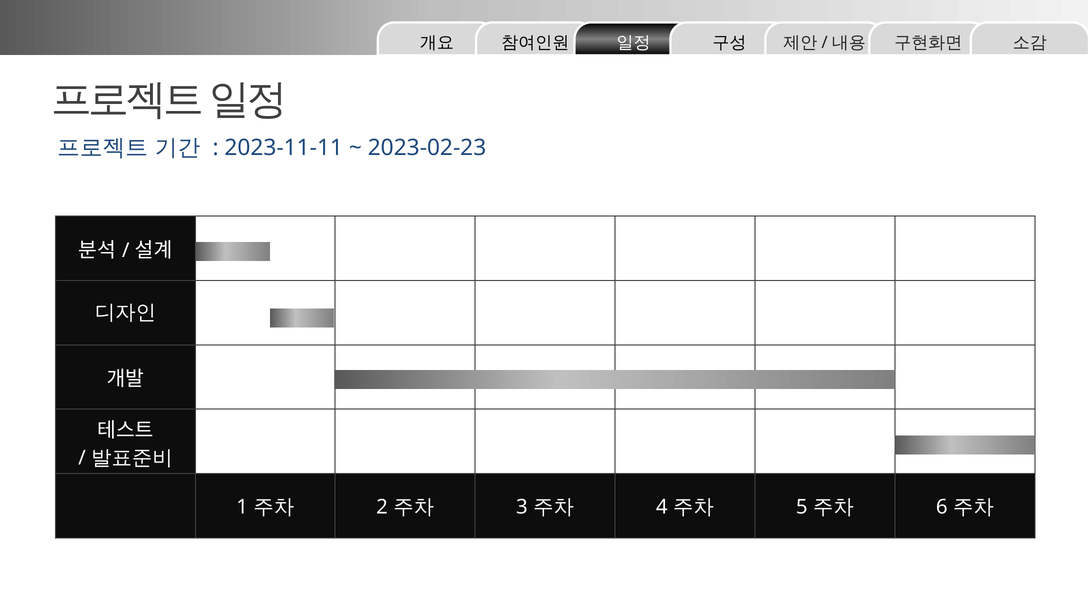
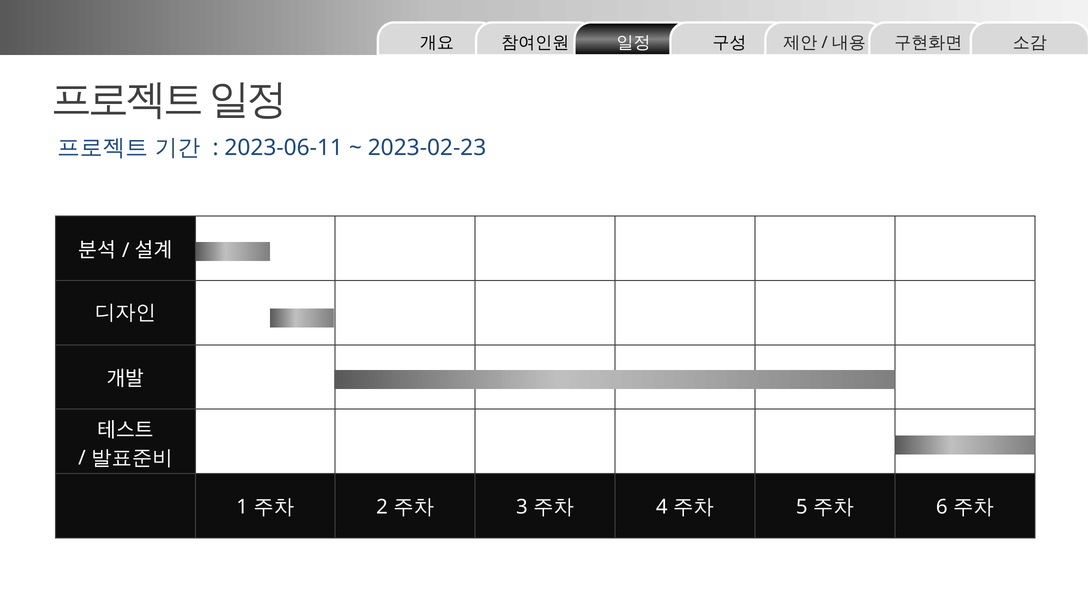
2023-11-11: 2023-11-11 -> 2023-06-11 (284, 148)
